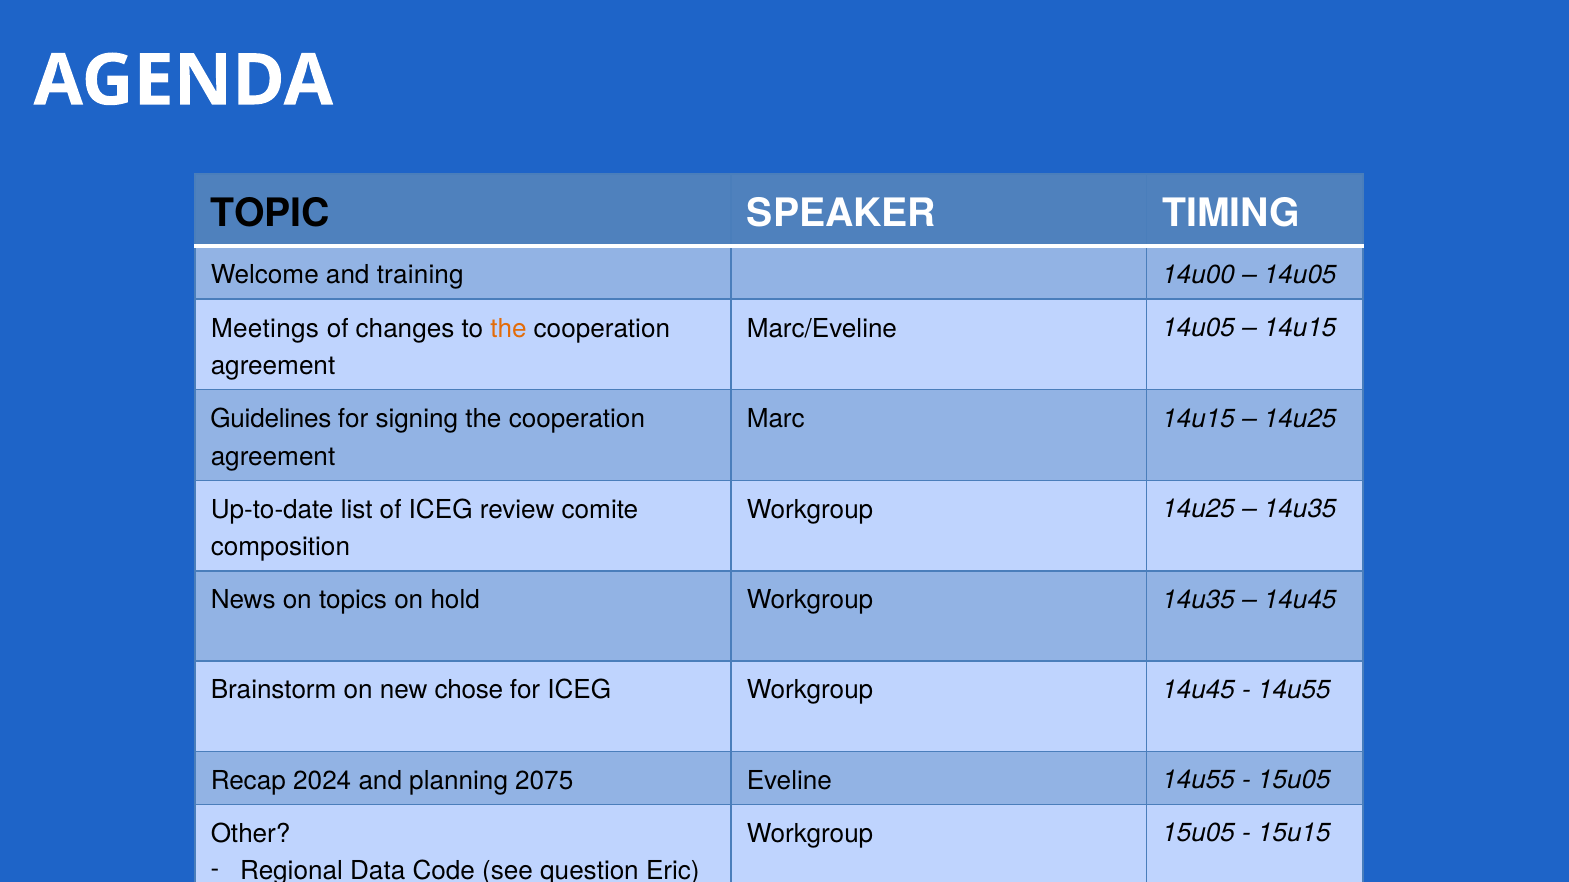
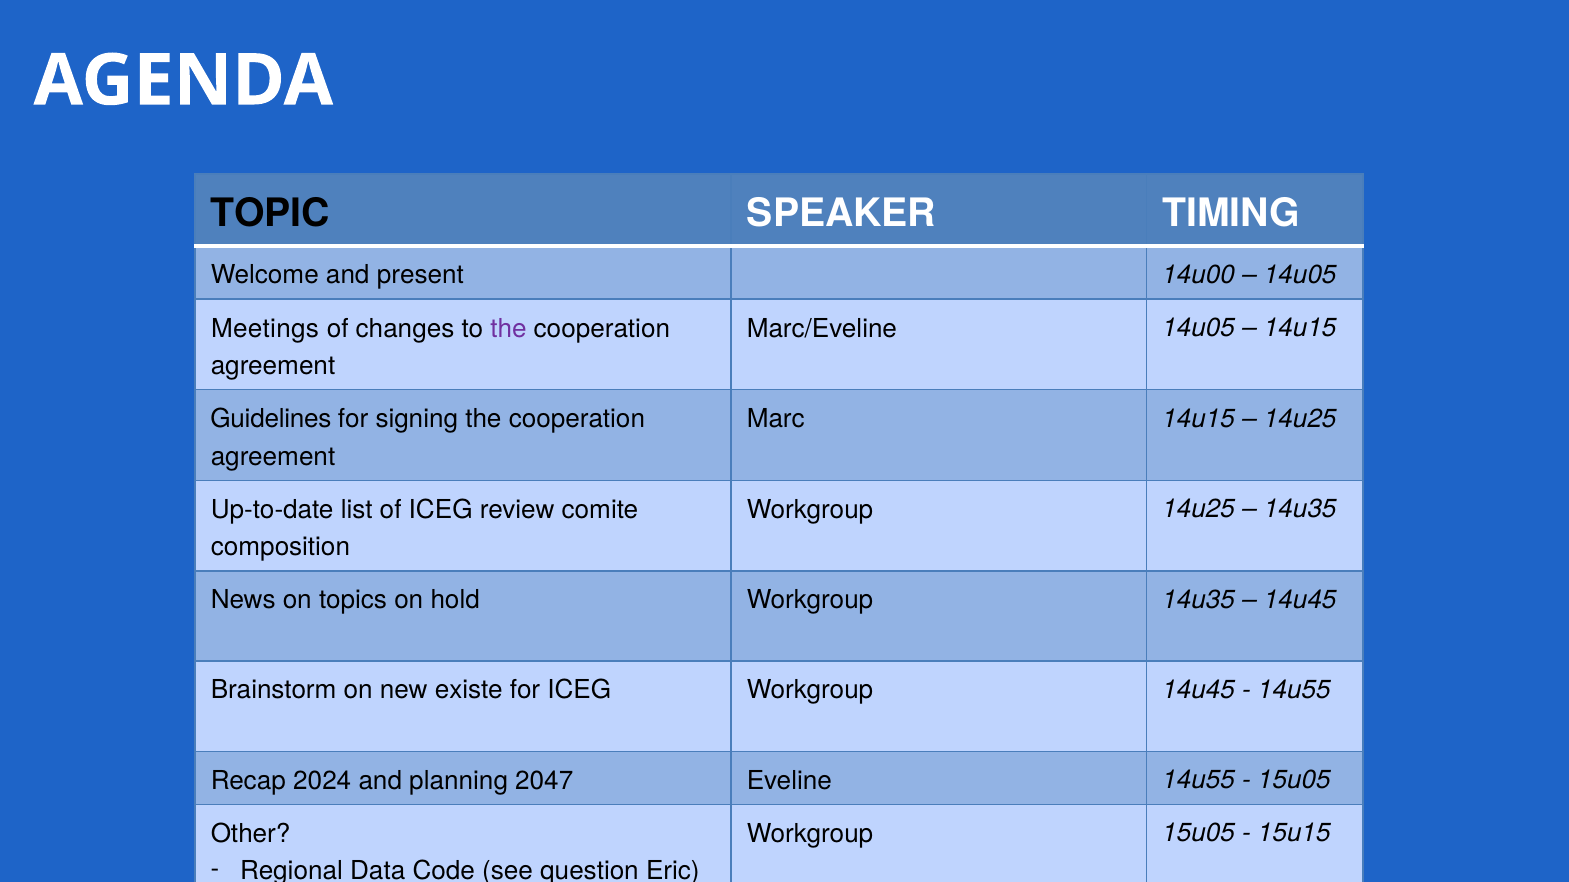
training: training -> present (420, 275)
the colour: orange -> purple (508, 329)
chose: chose -> existe (469, 691)
2075: 2075 -> 2047 (544, 781)
